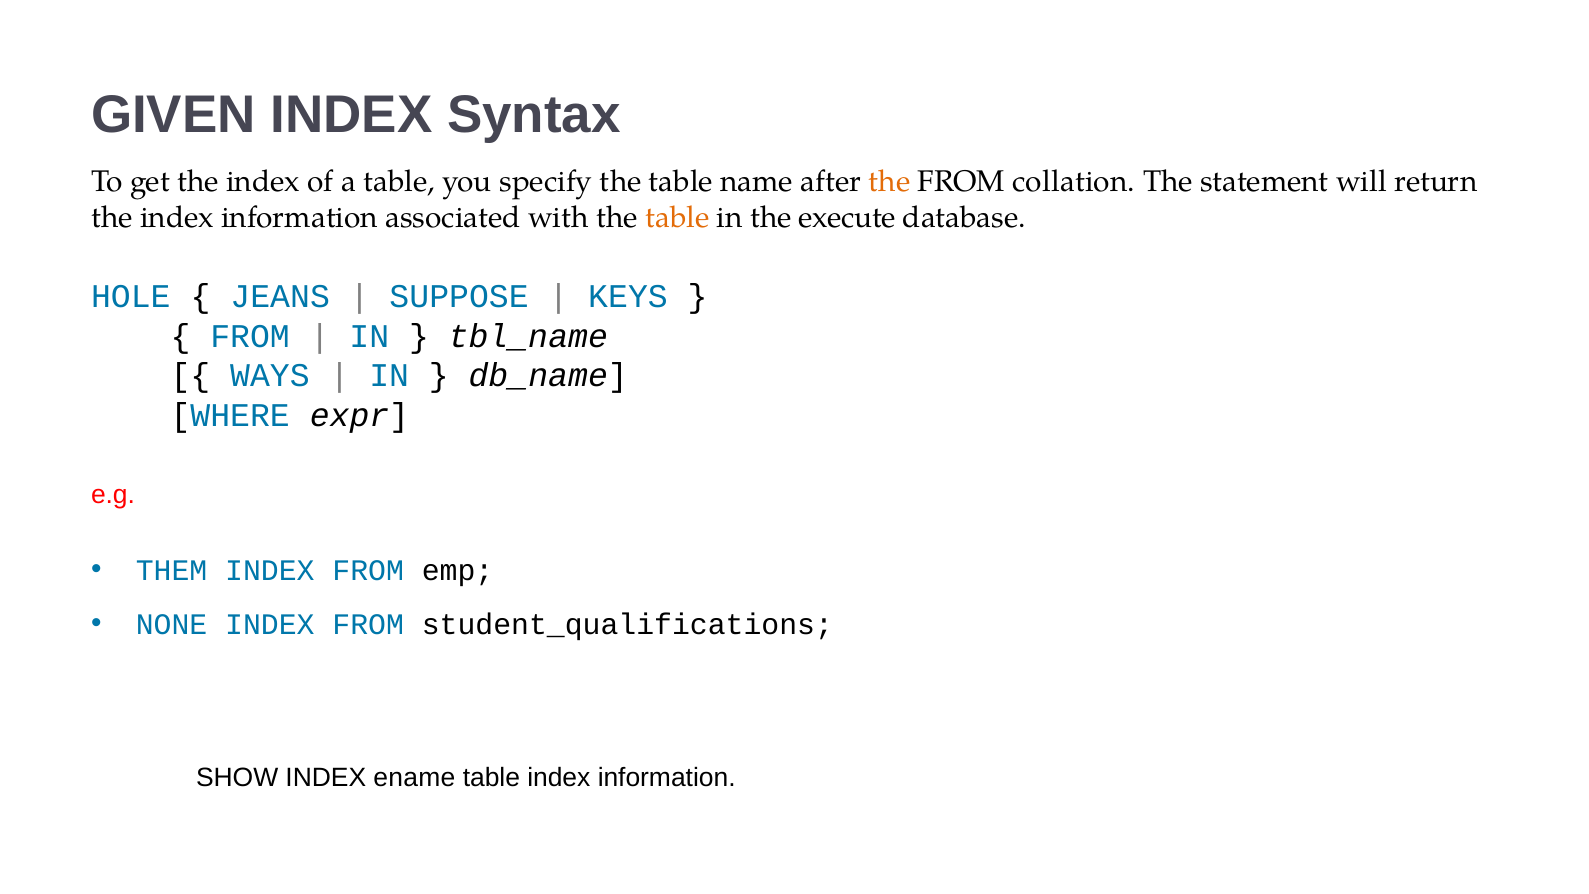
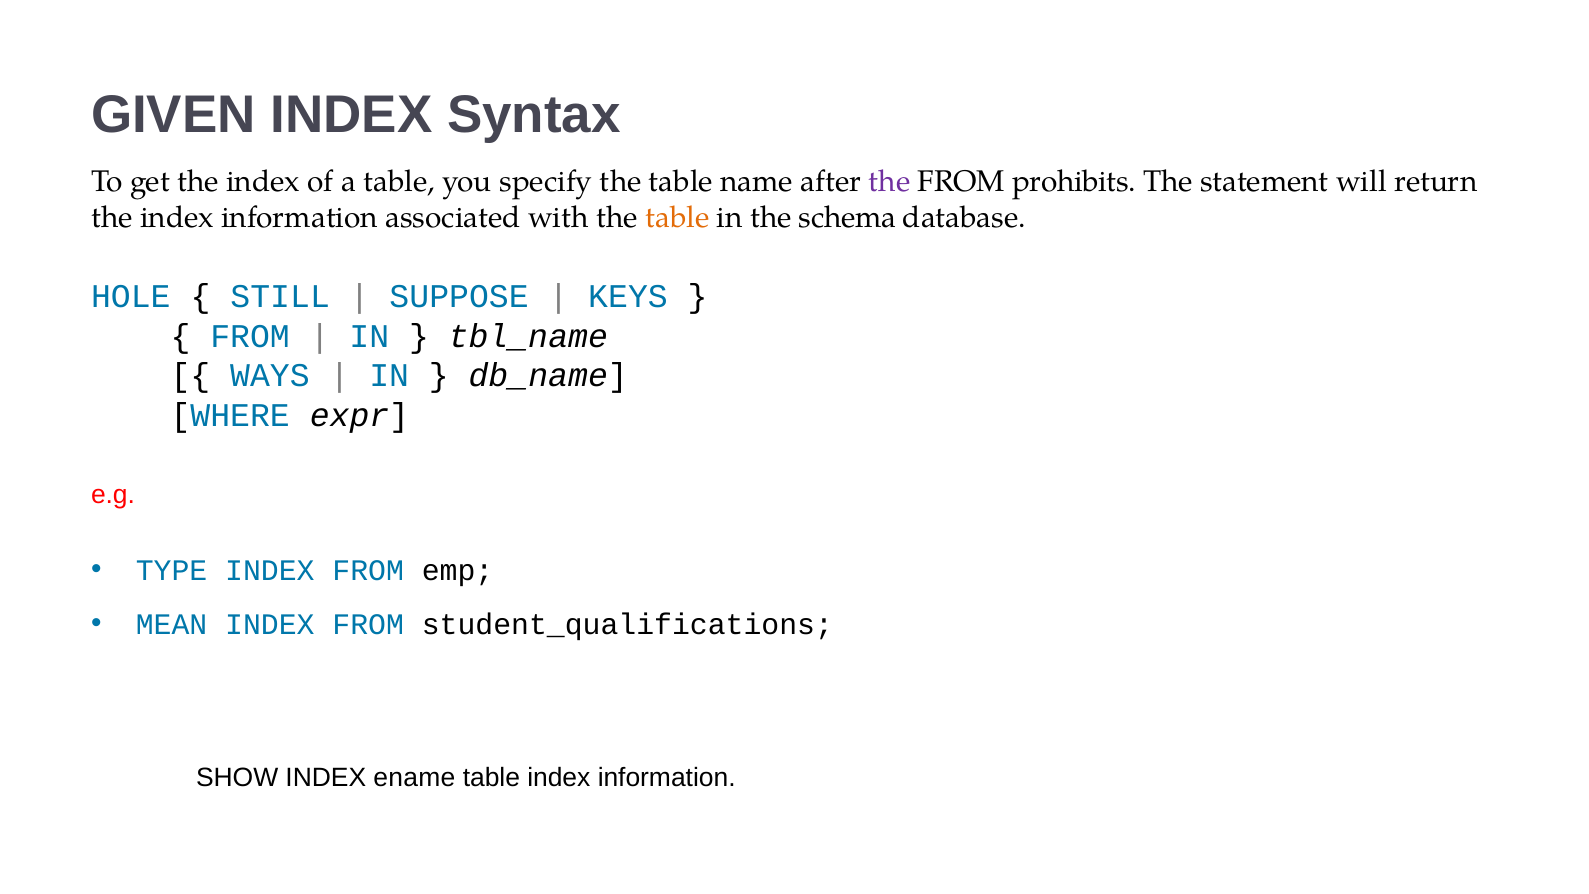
the colour: orange -> purple (890, 182)
collation: collation -> prohibits (1074, 182)
execute: execute -> schema (848, 218)
JEANS: JEANS -> STILL (280, 296)
THEM: THEM -> TYPE (172, 570)
NONE: NONE -> MEAN (172, 624)
